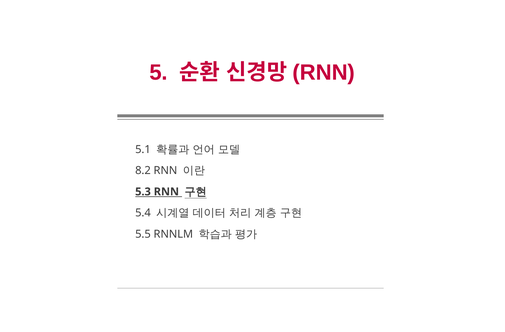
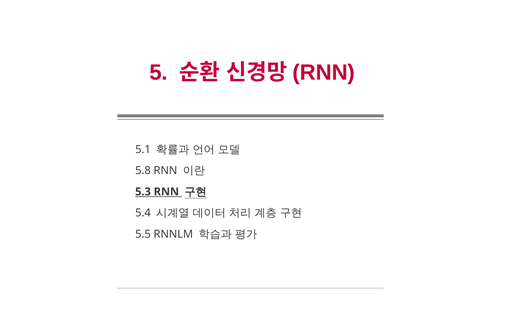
8.2: 8.2 -> 5.8 (143, 170)
